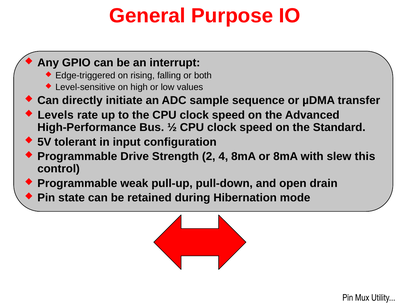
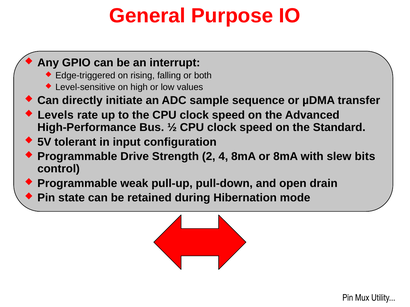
this: this -> bits (365, 157)
